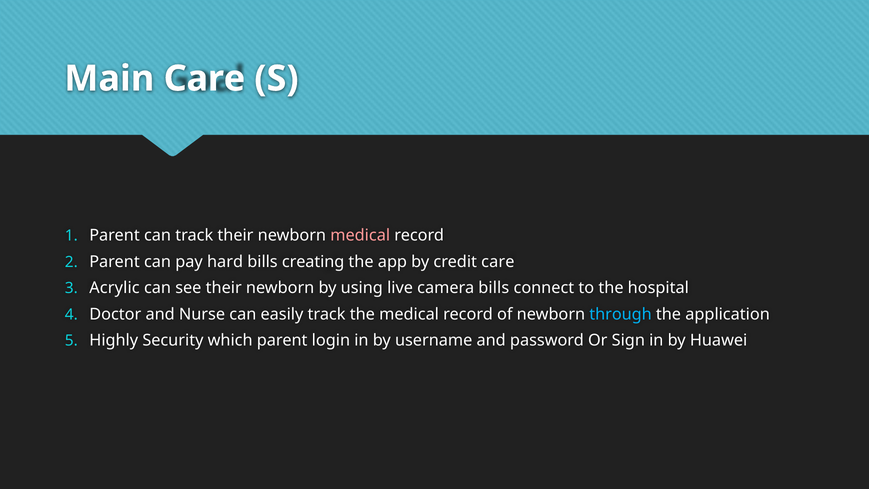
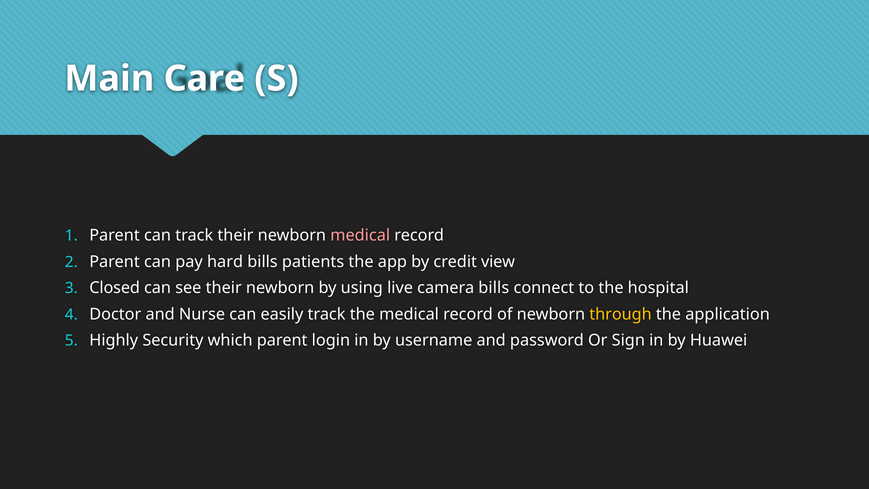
creating: creating -> patients (313, 262)
credit care: care -> view (498, 262)
Acrylic: Acrylic -> Closed (115, 288)
through colour: light blue -> yellow (621, 314)
